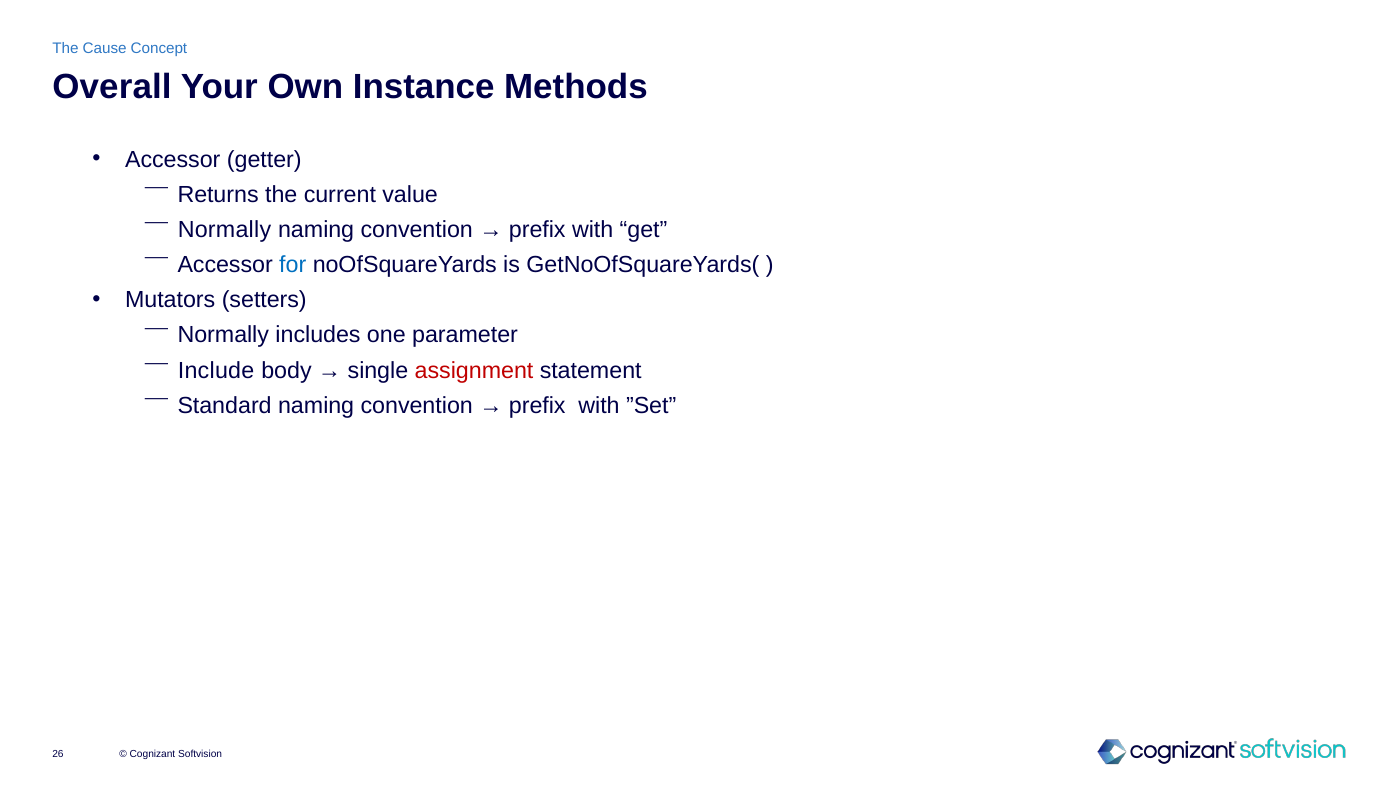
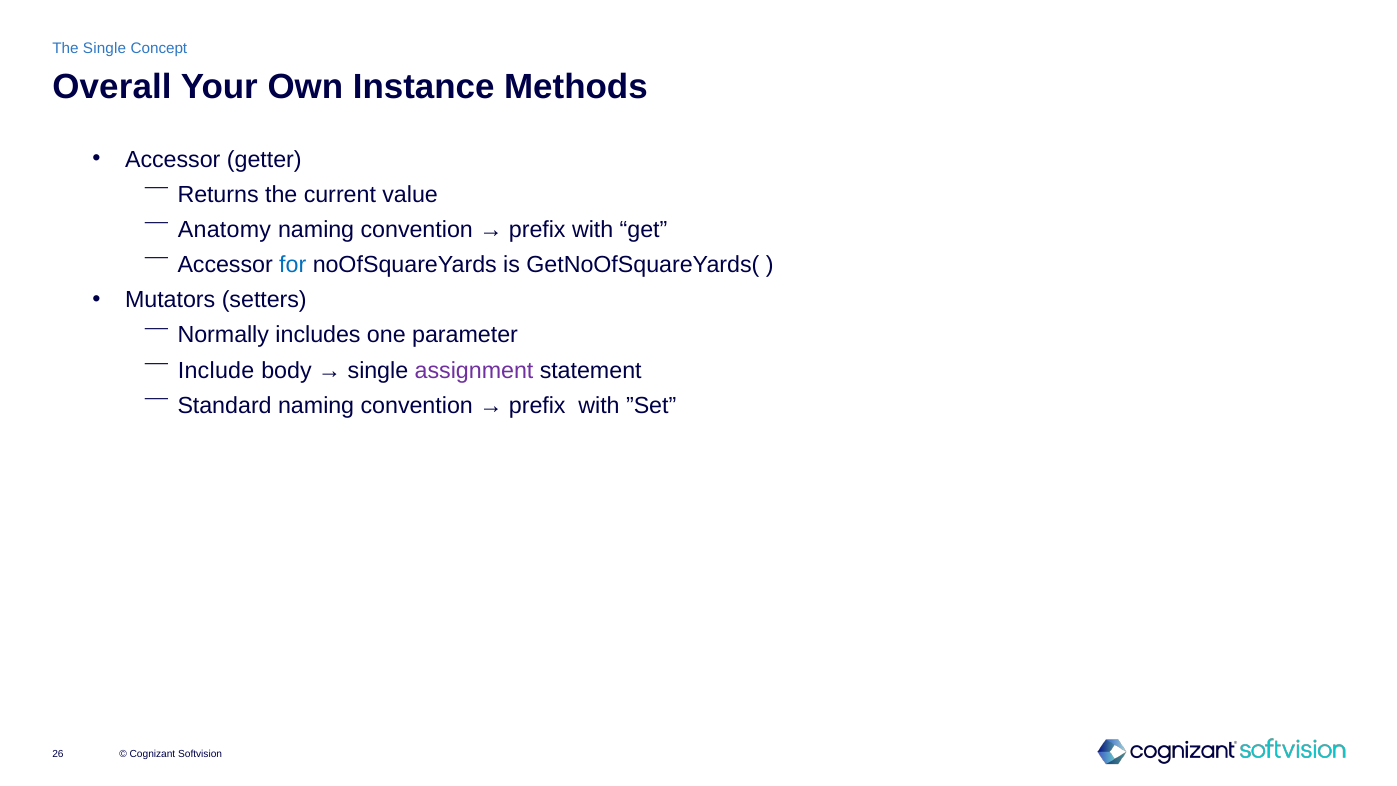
The Cause: Cause -> Single (105, 49)
Normally: Normally -> Anatomy (224, 230)
assignment colour: red -> purple (474, 370)
